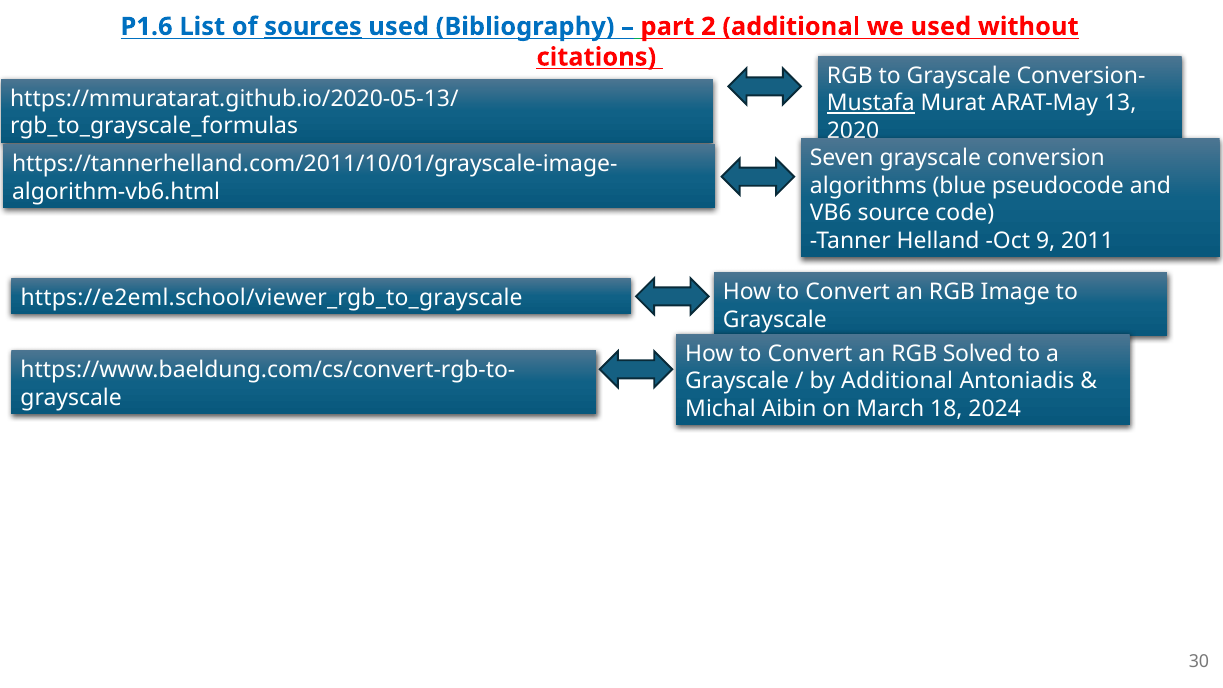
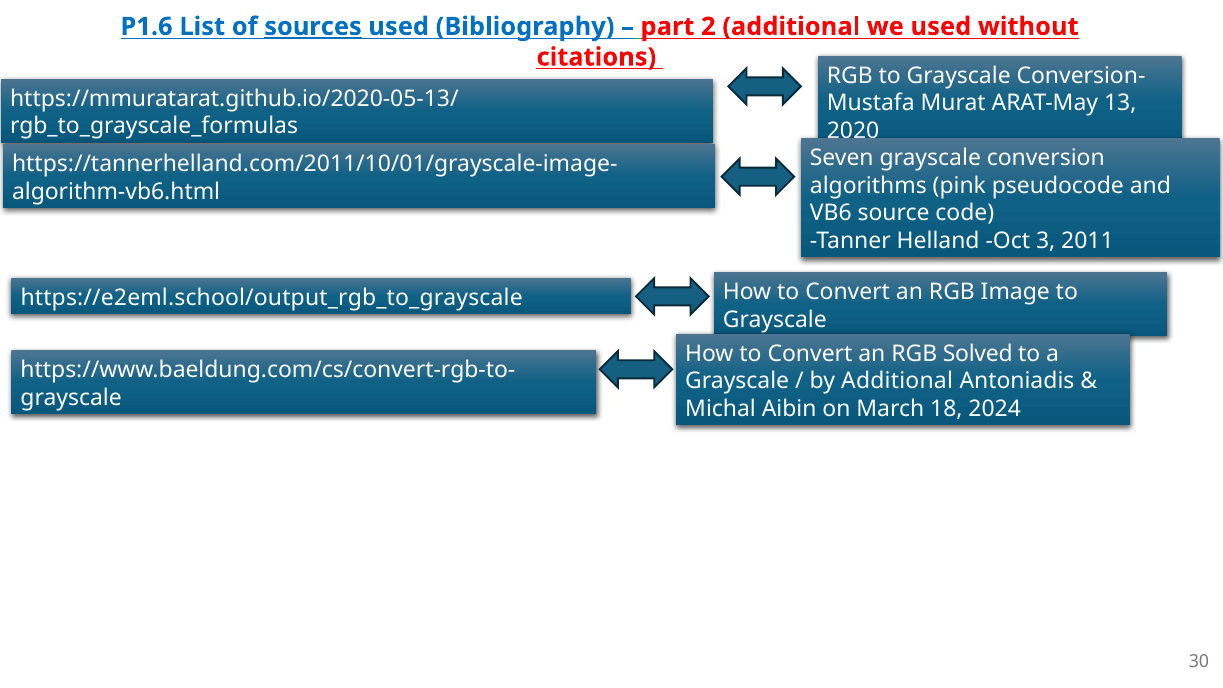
Mustafa underline: present -> none (871, 103)
blue: blue -> pink (959, 186)
9: 9 -> 3 (1046, 241)
https://e2eml.school/viewer_rgb_to_grayscale: https://e2eml.school/viewer_rgb_to_grayscale -> https://e2eml.school/output_rgb_to_grayscale (272, 298)
